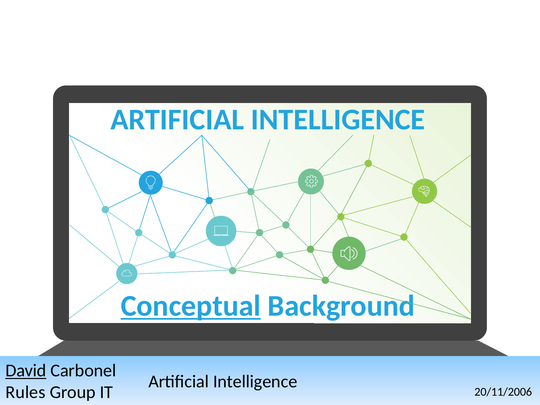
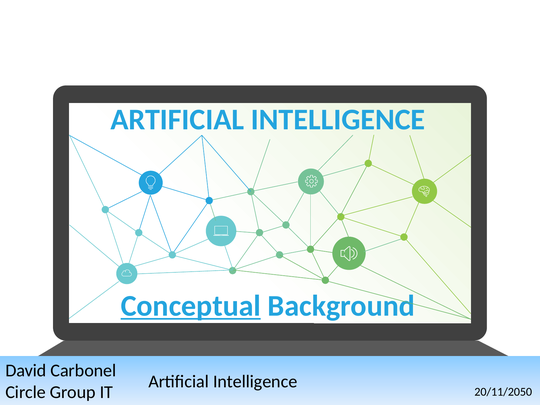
David underline: present -> none (26, 371)
Rules: Rules -> Circle (26, 392)
20/11/2006: 20/11/2006 -> 20/11/2050 (503, 392)
